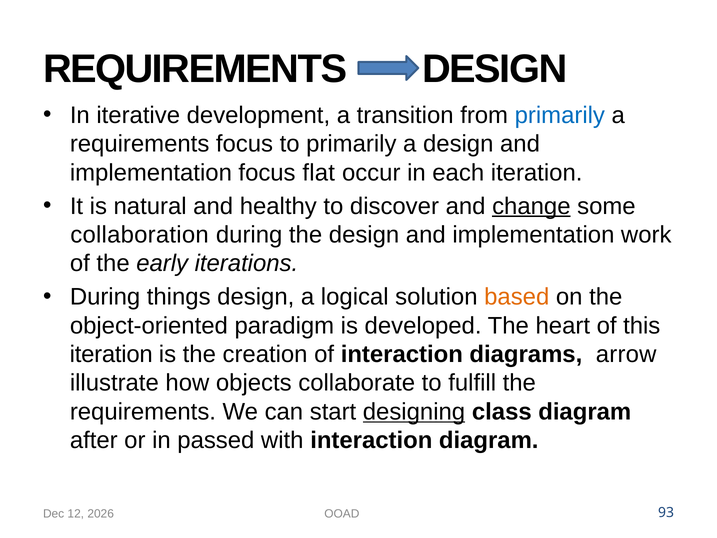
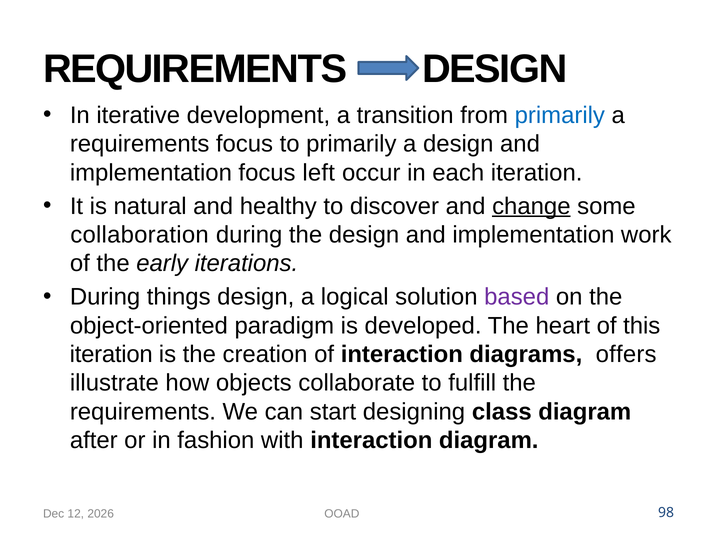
flat: flat -> left (319, 173)
based colour: orange -> purple (517, 297)
arrow: arrow -> offers (626, 354)
designing underline: present -> none (414, 412)
passed: passed -> fashion (216, 440)
93: 93 -> 98 (666, 513)
